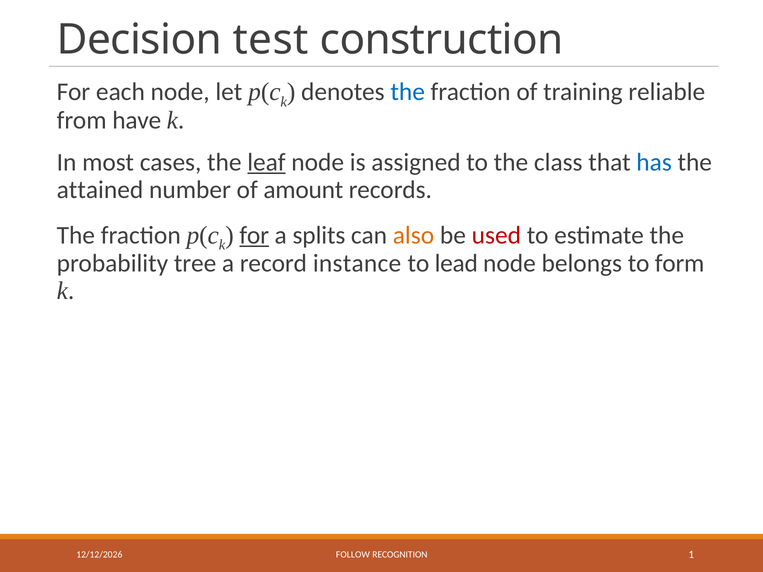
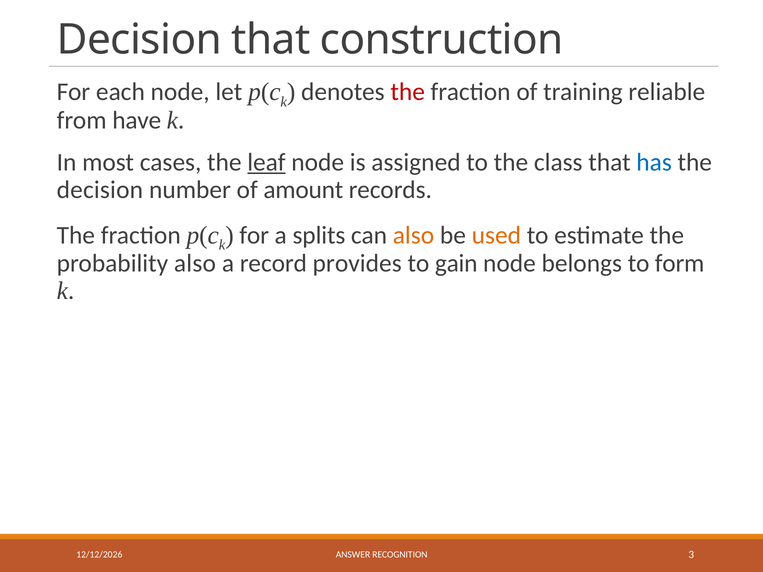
Decision test: test -> that (271, 40)
the colour: blue -> red (408, 92)
attained: attained -> decision (100, 190)
for underline: present -> none (254, 235)
used colour: red -> orange (496, 235)
probability tree: tree -> also (195, 263)
instance: instance -> provides (357, 263)
lead: lead -> gain (456, 263)
FOLLOW: FOLLOW -> ANSWER (353, 555)
1: 1 -> 3 (691, 555)
